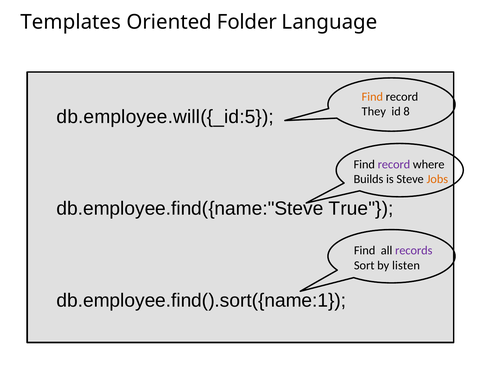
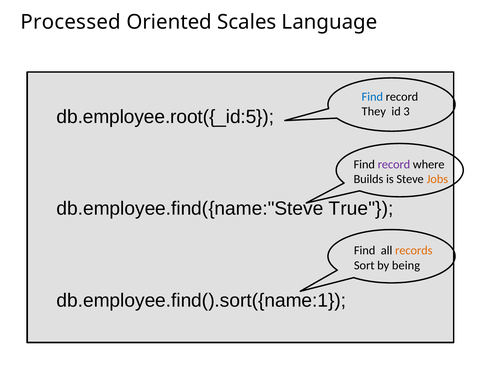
Templates: Templates -> Processed (71, 22)
Folder: Folder -> Scales (247, 22)
Find colour: orange -> blue (372, 97)
8: 8 -> 3 (407, 112)
db.employee.will({_id:5: db.employee.will({_id:5 -> db.employee.root({_id:5 (165, 117)
records colour: purple -> orange (414, 251)
listen: listen -> being (406, 265)
